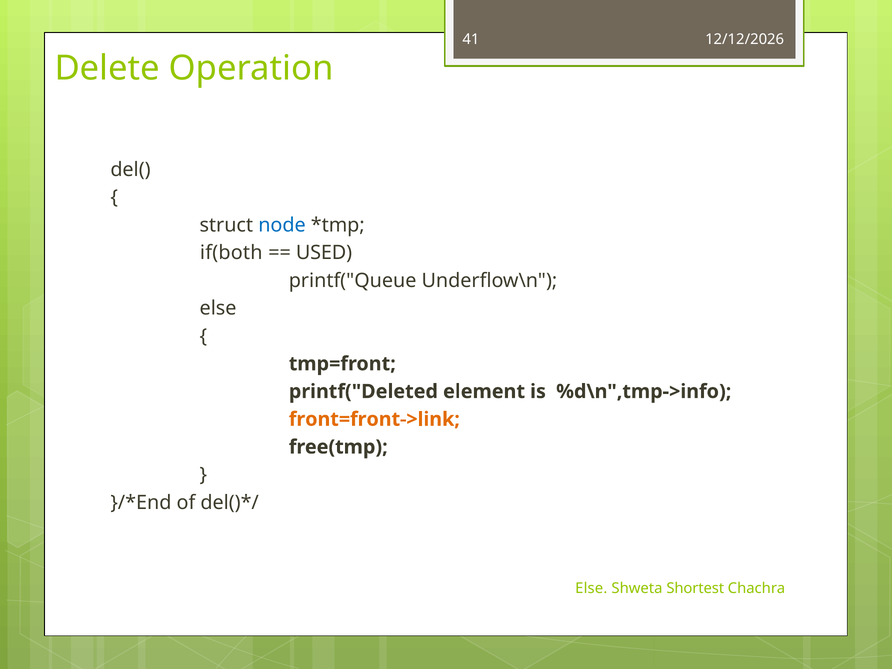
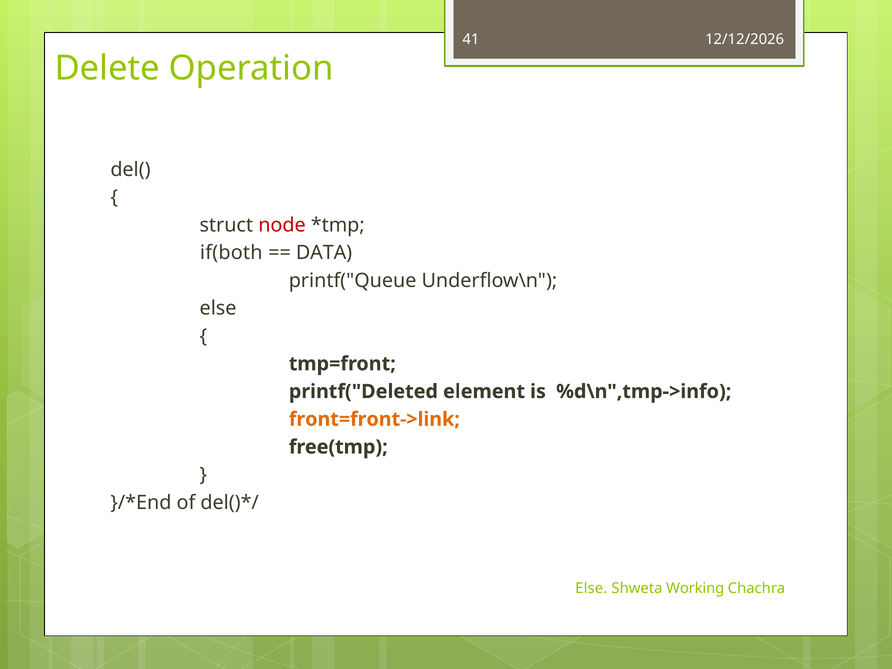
node colour: blue -> red (282, 225)
USED: USED -> DATA (324, 253)
Shortest: Shortest -> Working (695, 588)
